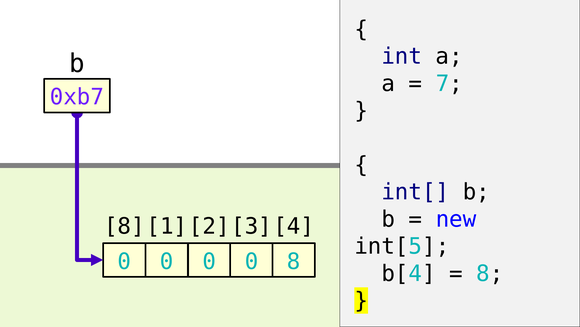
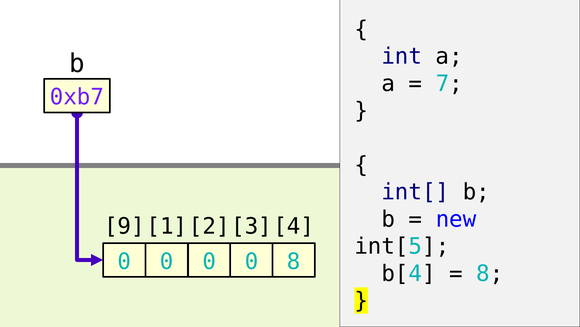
8: 8 -> 9 (124, 226)
